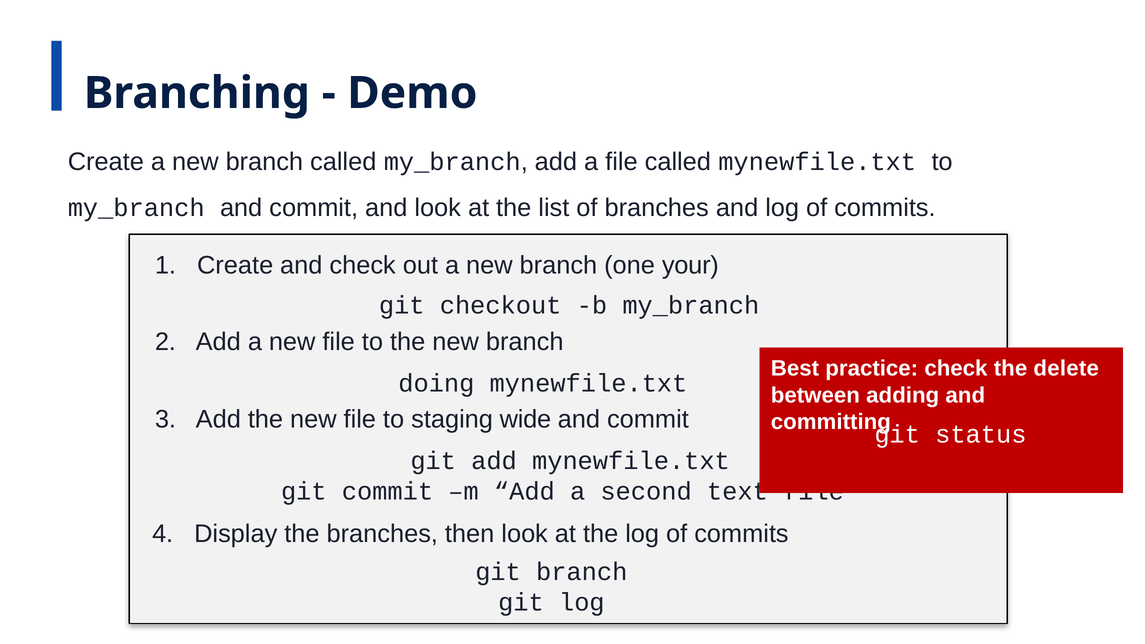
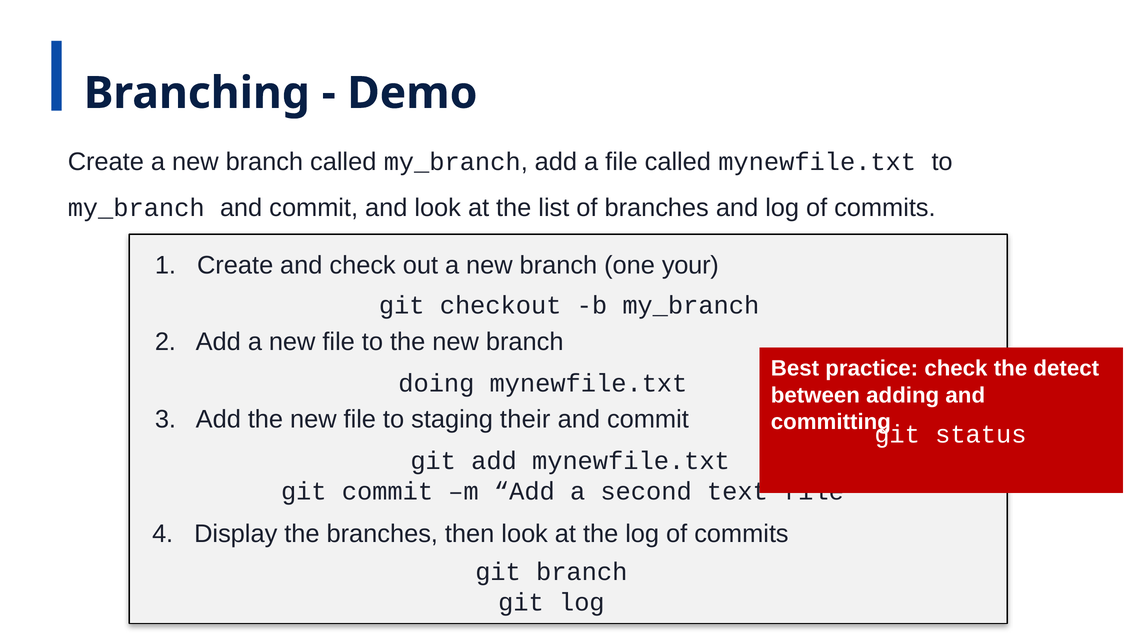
delete: delete -> detect (1066, 369)
wide: wide -> their (525, 419)
